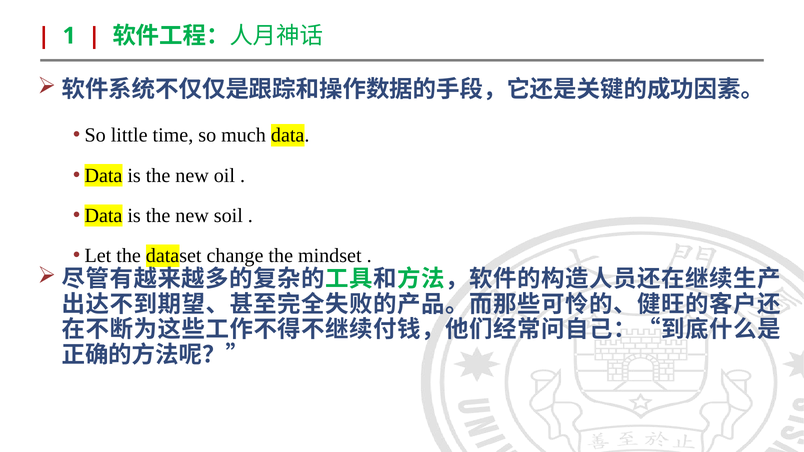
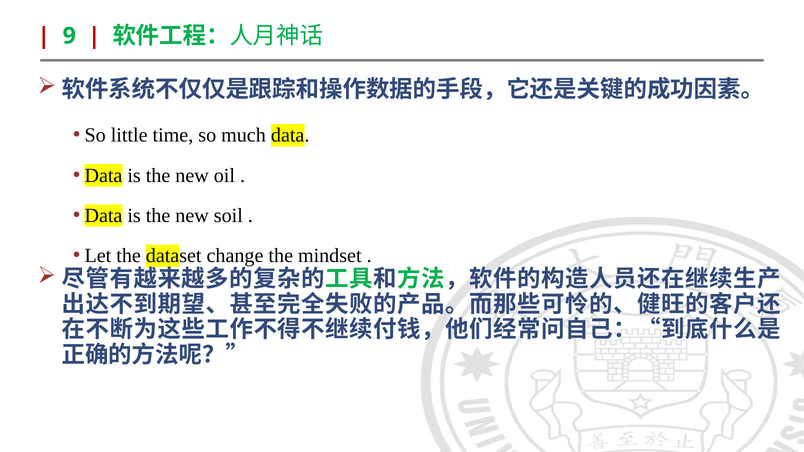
1: 1 -> 9 (69, 36)
